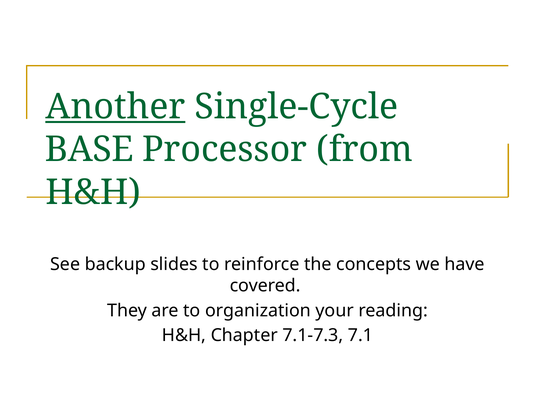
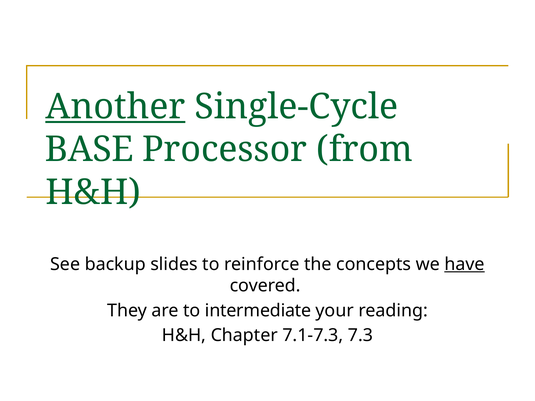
have underline: none -> present (465, 264)
organization: organization -> intermediate (258, 311)
7.1: 7.1 -> 7.3 (360, 336)
